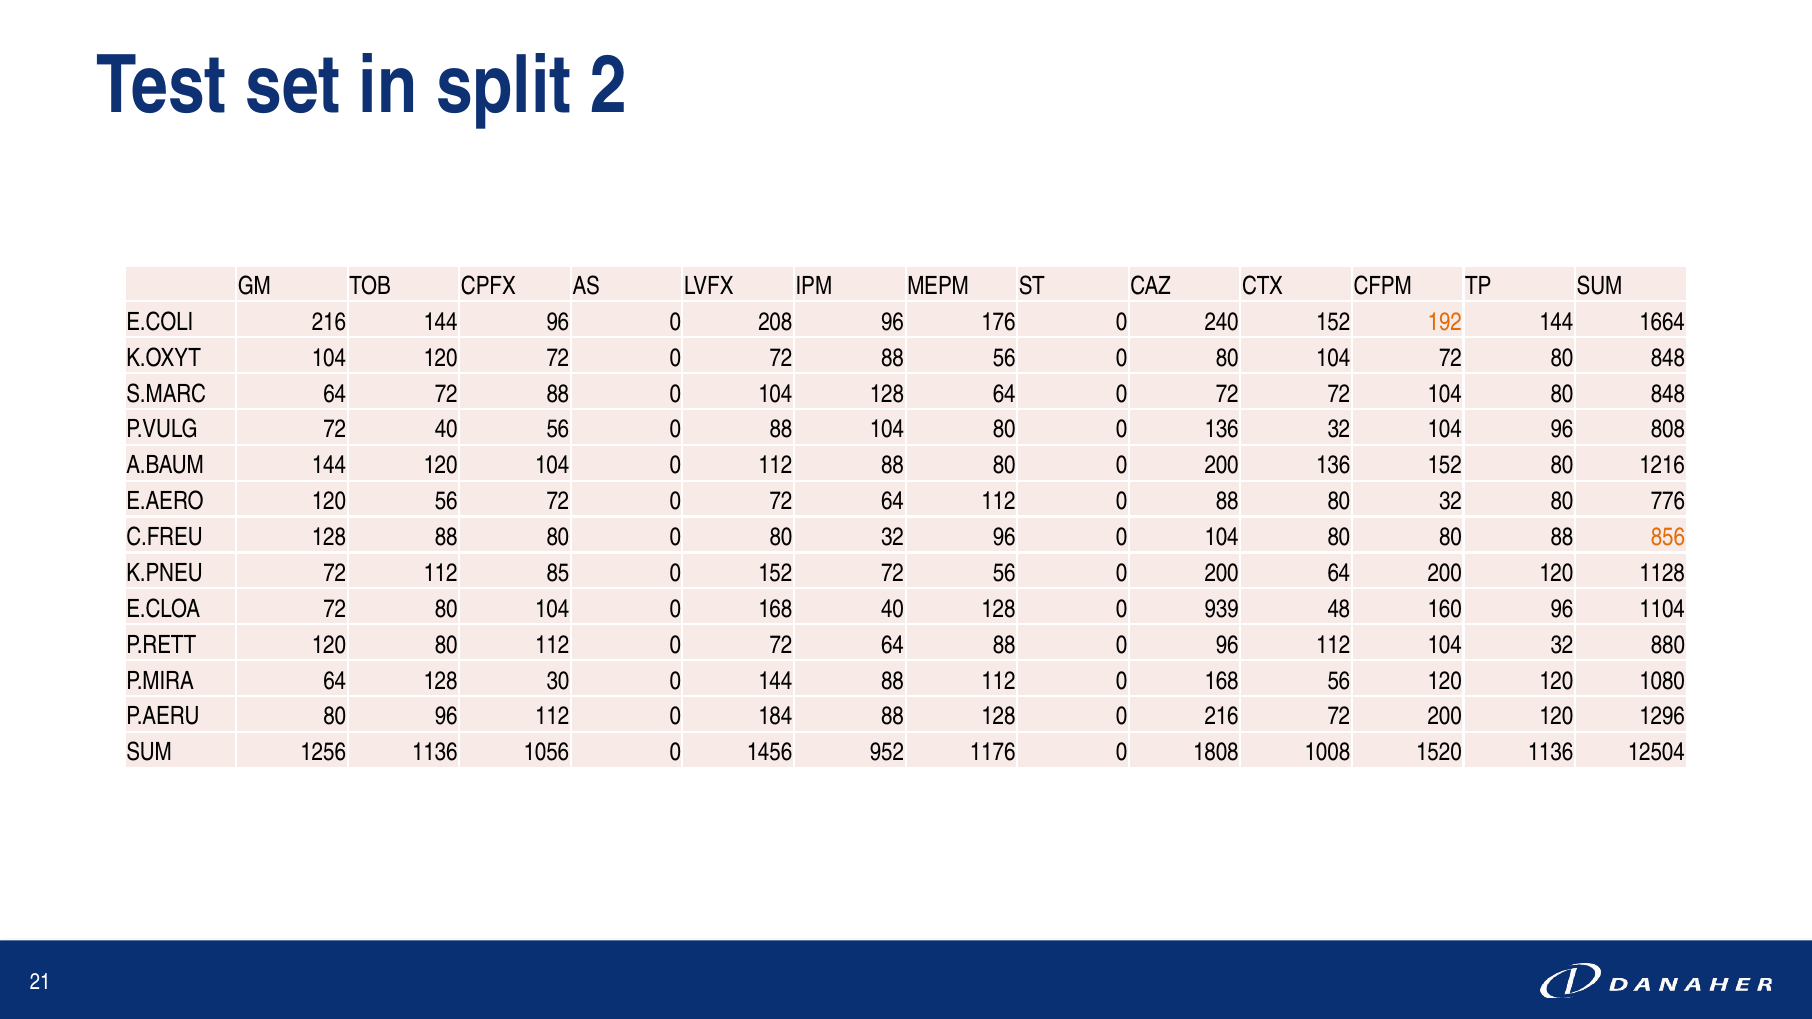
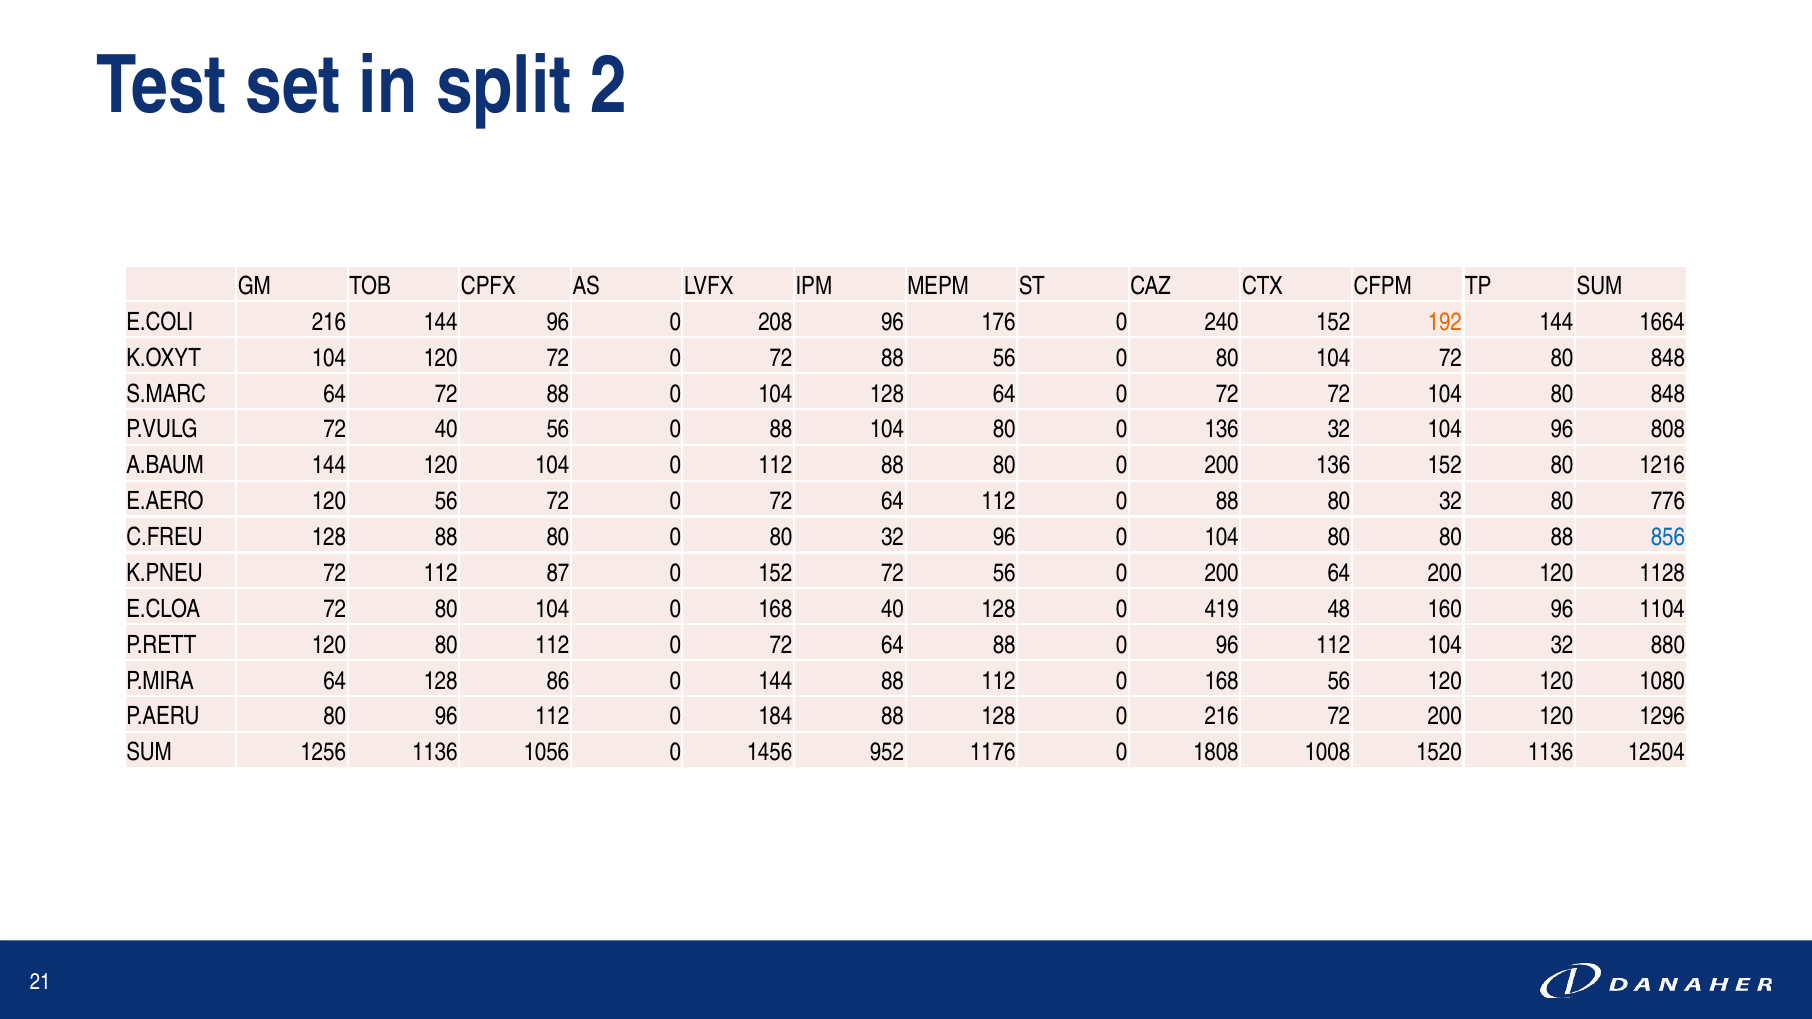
856 colour: orange -> blue (1668, 537)
85: 85 -> 87 (558, 573)
939: 939 -> 419 (1222, 609)
30: 30 -> 86 (558, 681)
